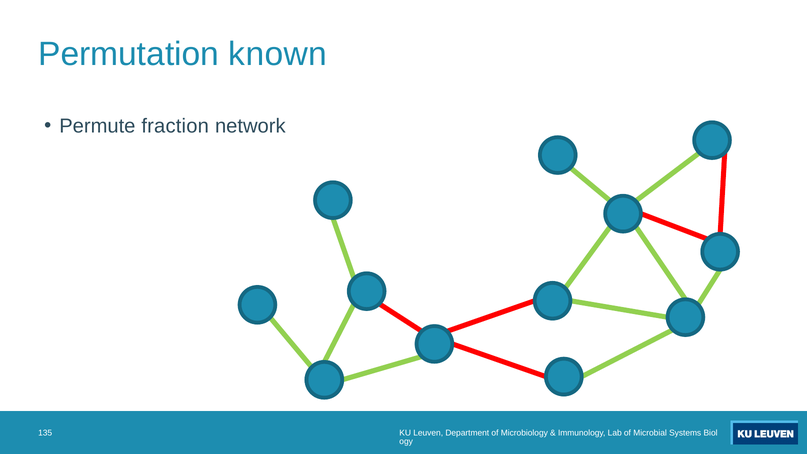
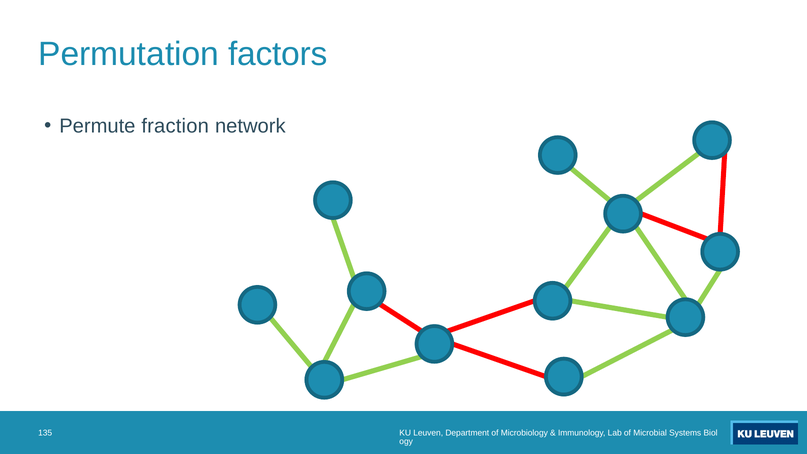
known: known -> factors (278, 54)
